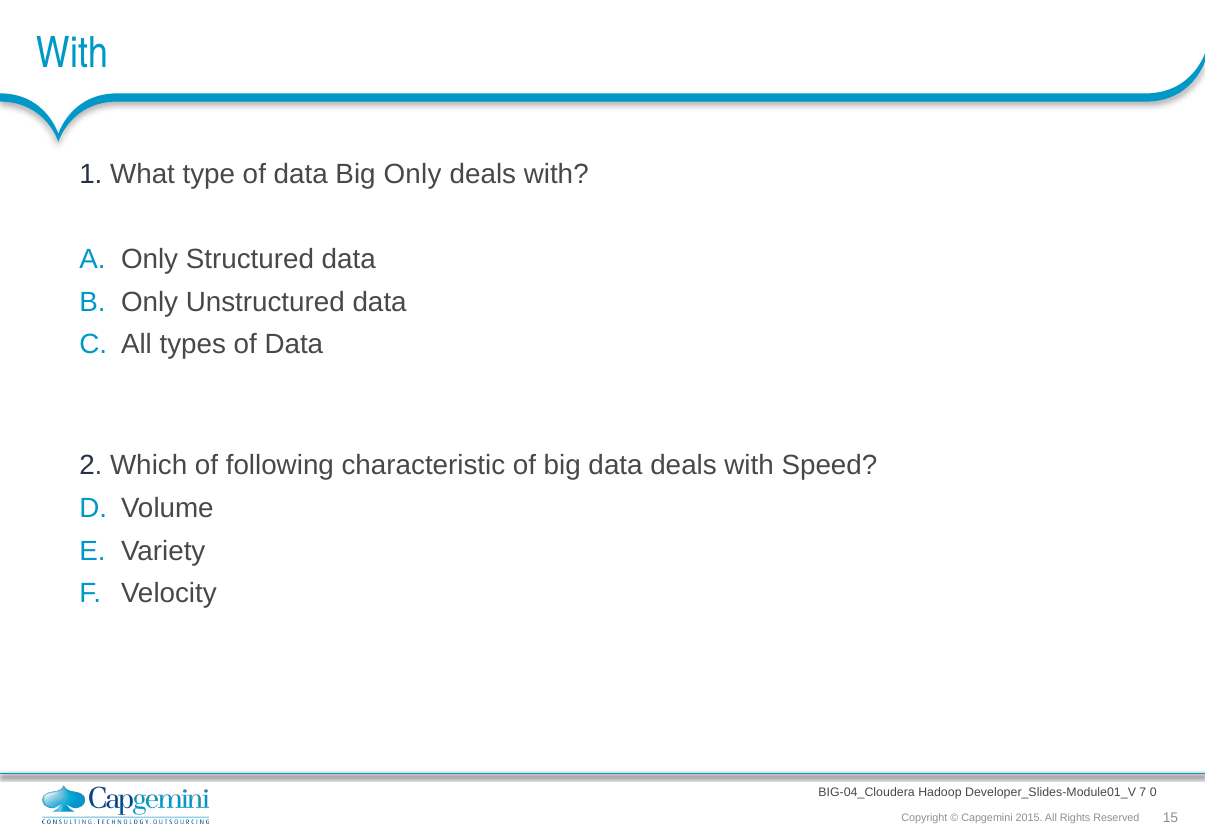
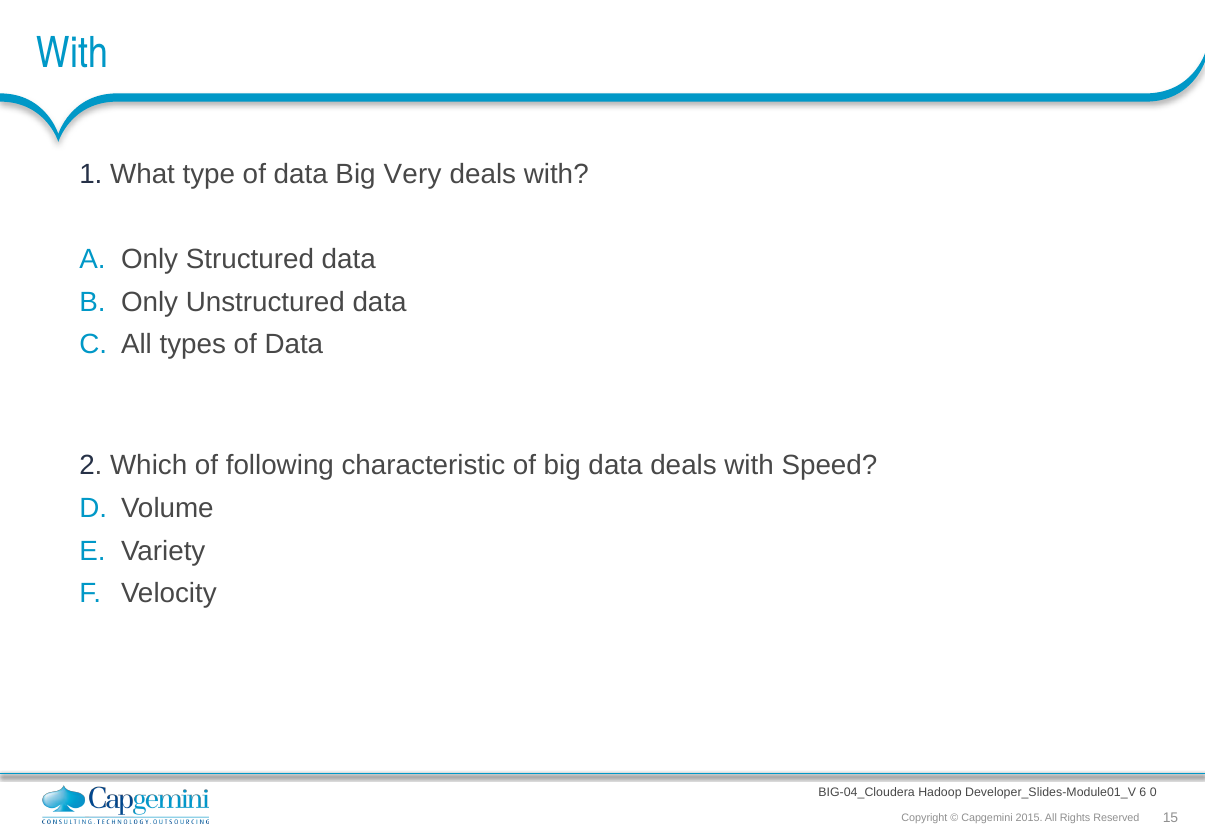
Big Only: Only -> Very (413, 174)
7: 7 -> 6 (1143, 793)
